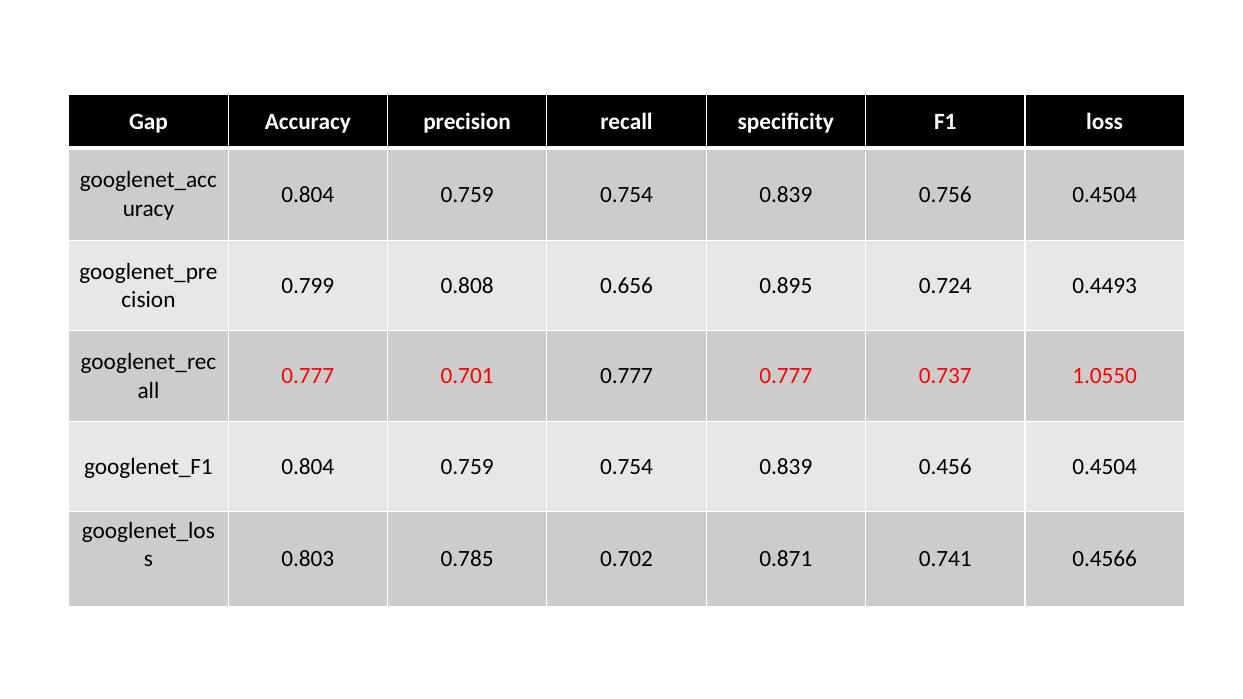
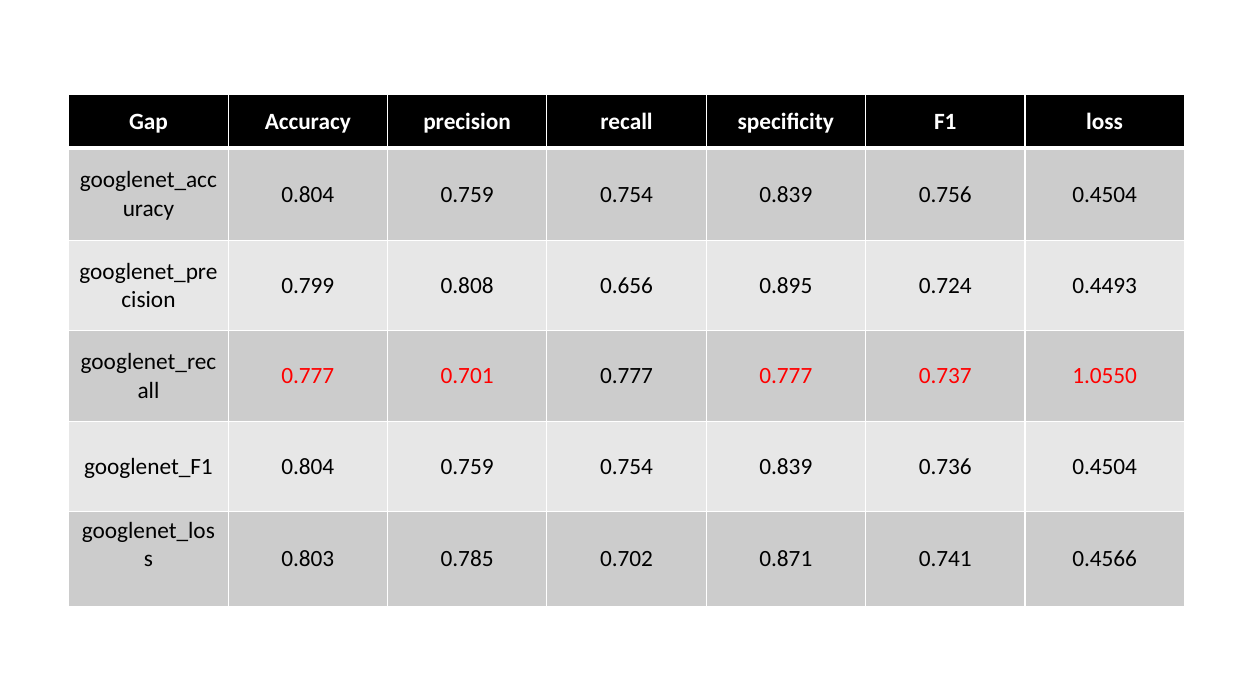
0.456: 0.456 -> 0.736 (945, 467)
